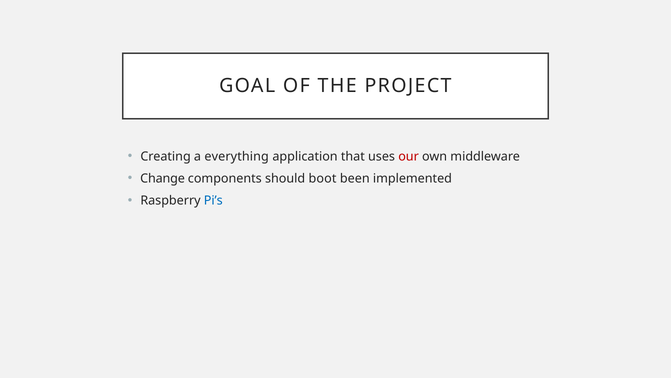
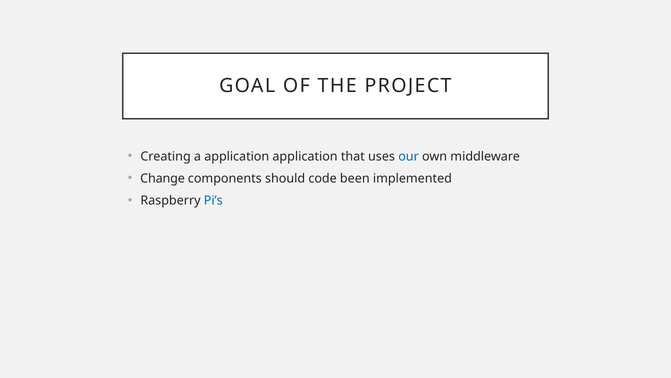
a everything: everything -> application (237, 156)
our colour: red -> blue (409, 156)
boot: boot -> code (323, 178)
